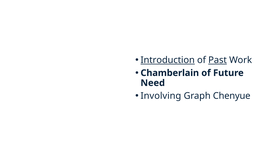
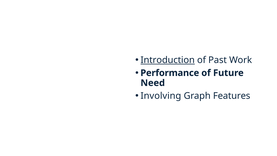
Past underline: present -> none (218, 60)
Chamberlain: Chamberlain -> Performance (170, 73)
Chenyue: Chenyue -> Features (232, 96)
